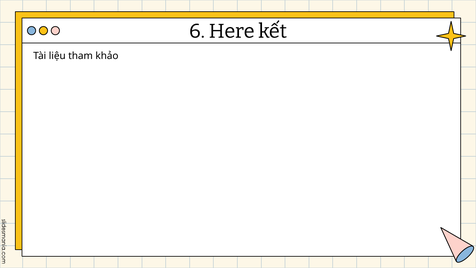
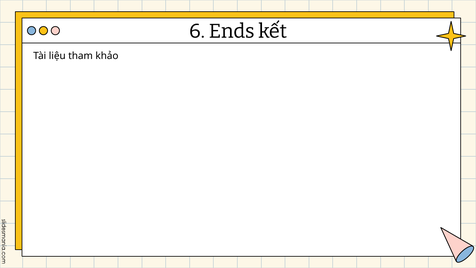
Here: Here -> Ends (232, 31)
